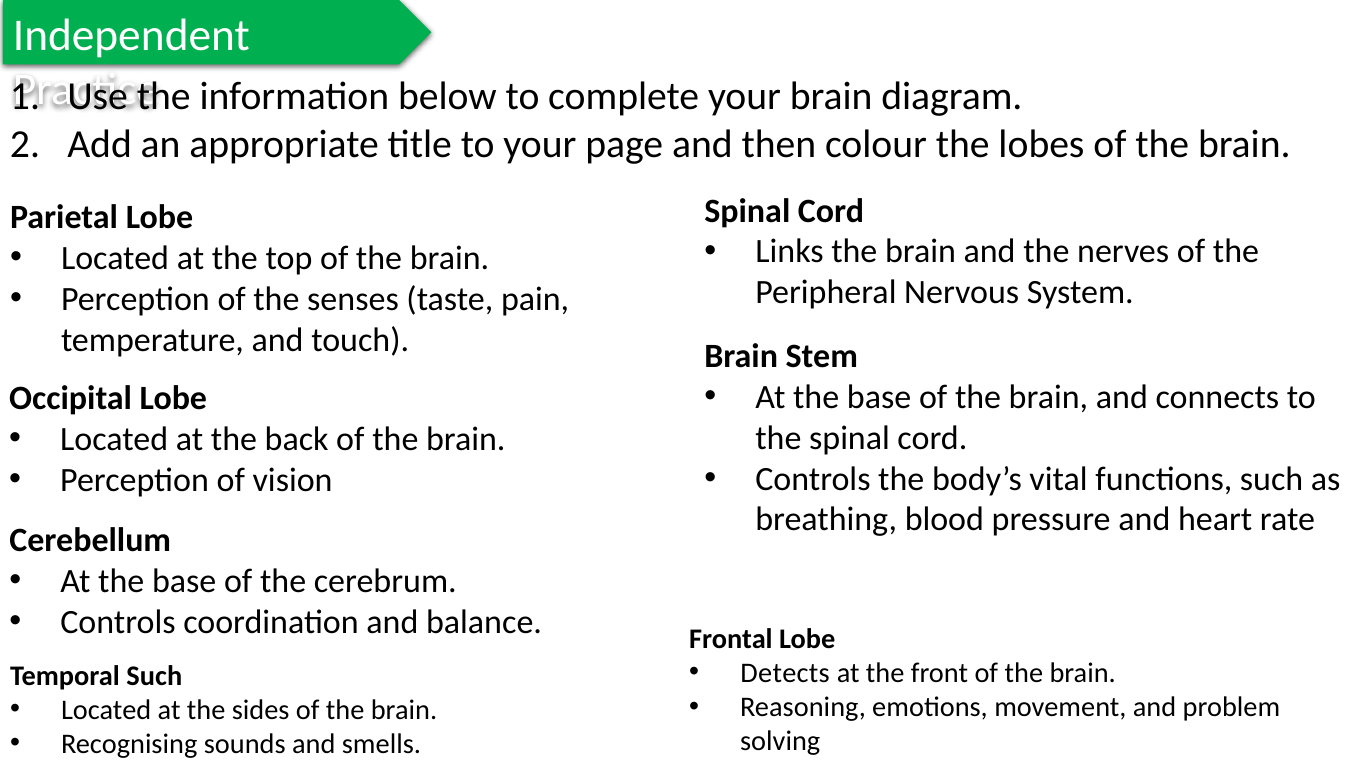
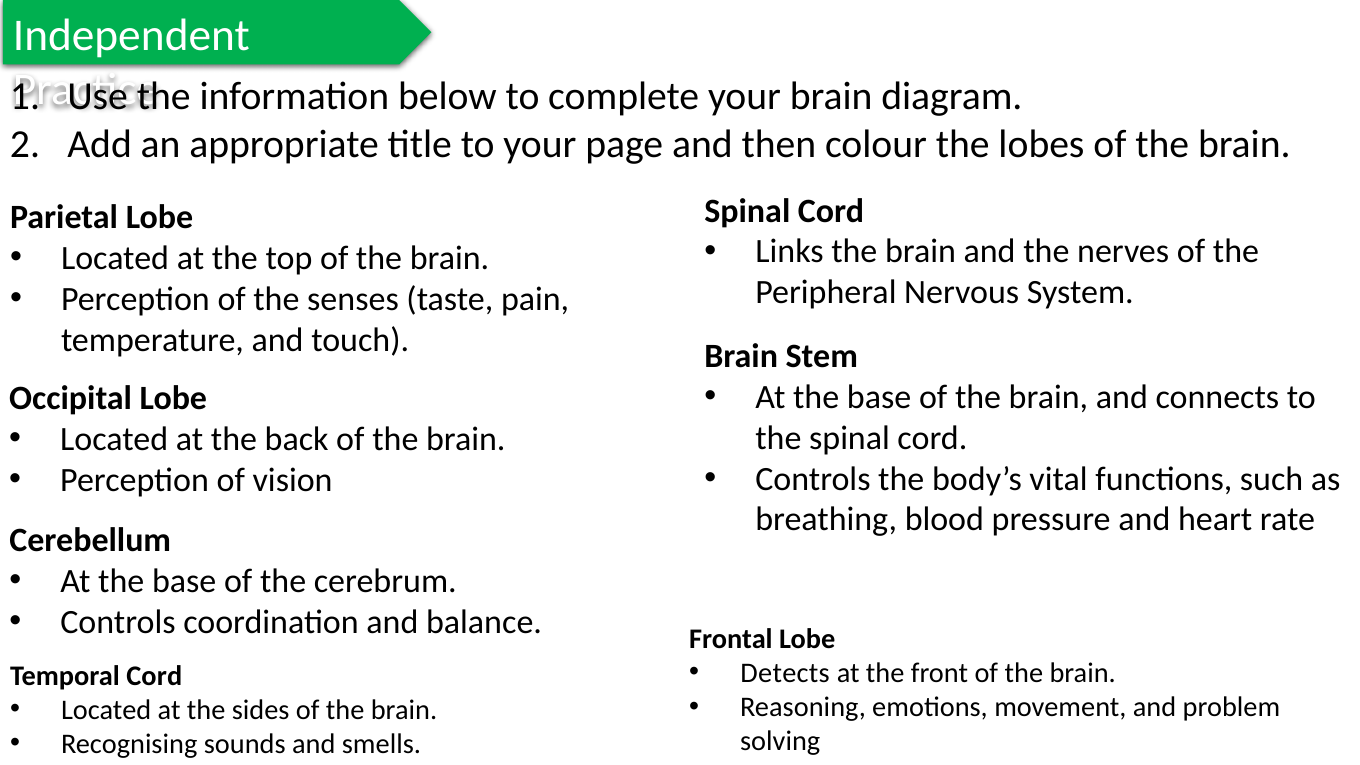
Temporal Such: Such -> Cord (154, 676)
